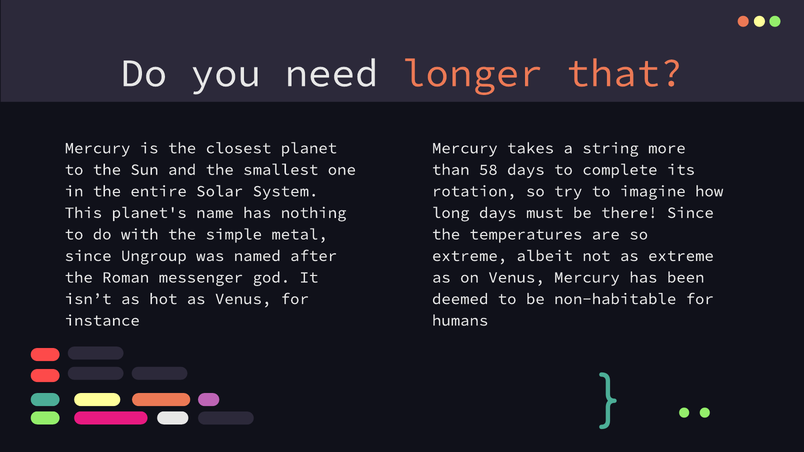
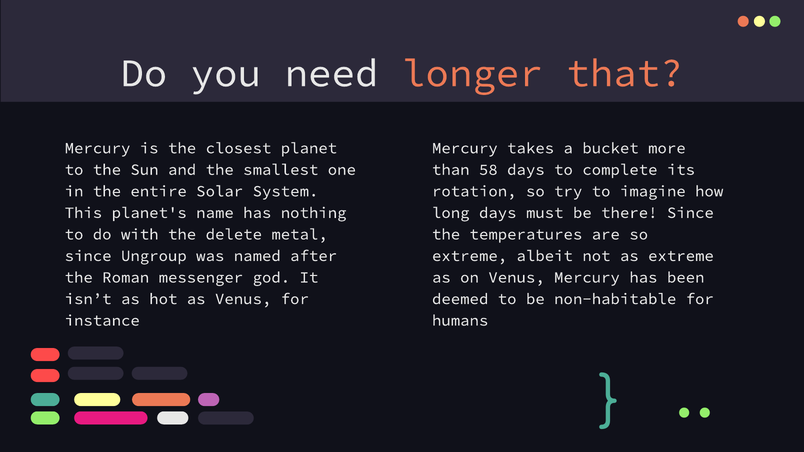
string: string -> bucket (611, 148)
simple: simple -> delete (234, 234)
